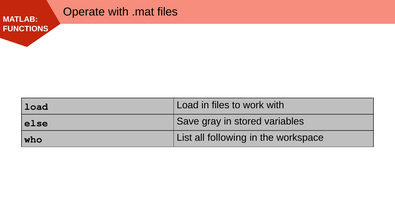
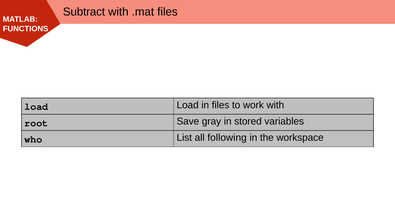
Operate: Operate -> Subtract (84, 12)
else: else -> root (36, 123)
